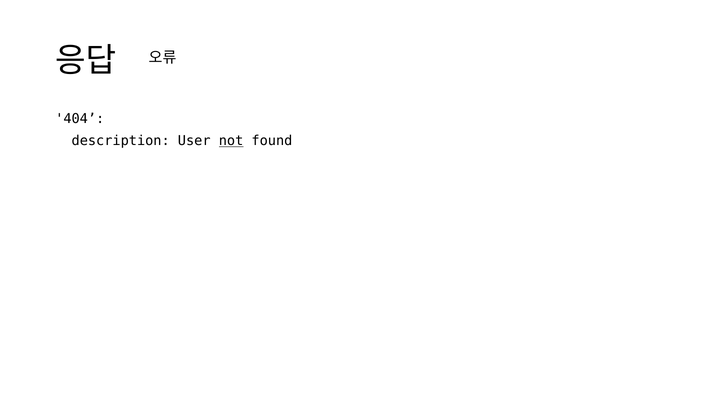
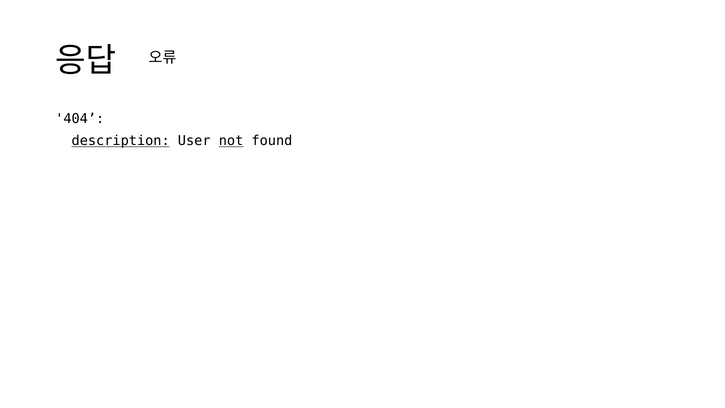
description underline: none -> present (121, 141)
